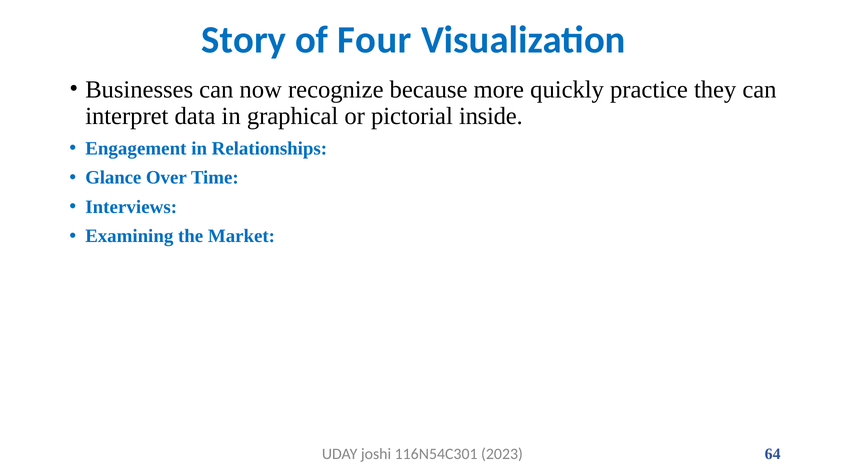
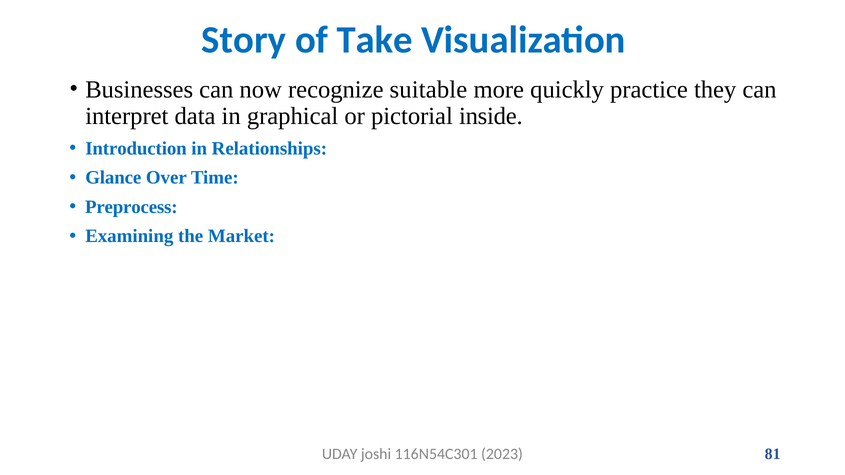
Four: Four -> Take (375, 40)
because: because -> suitable (428, 89)
Engagement: Engagement -> Introduction (136, 148)
Interviews: Interviews -> Preprocess (131, 207)
64: 64 -> 81 (773, 454)
